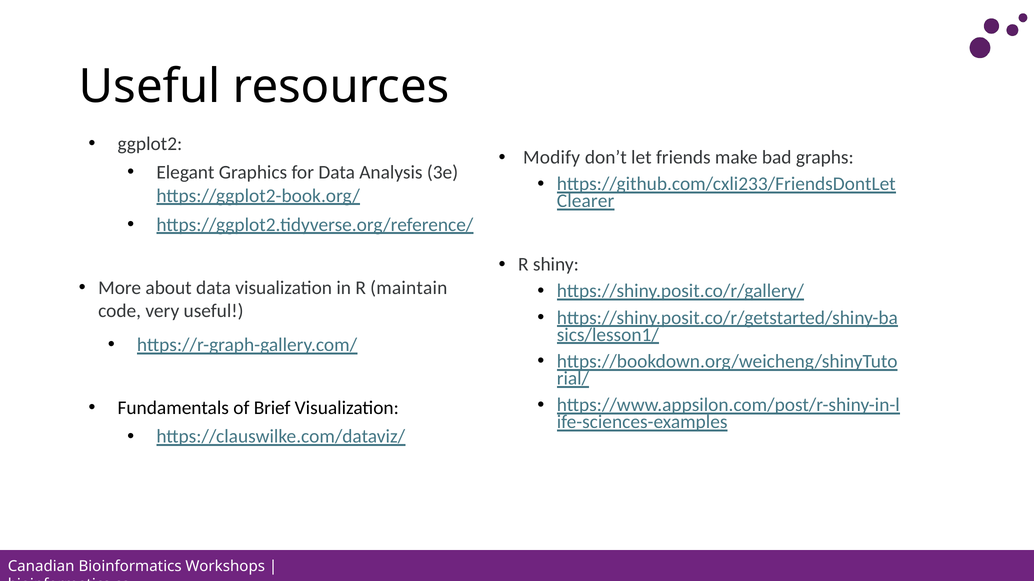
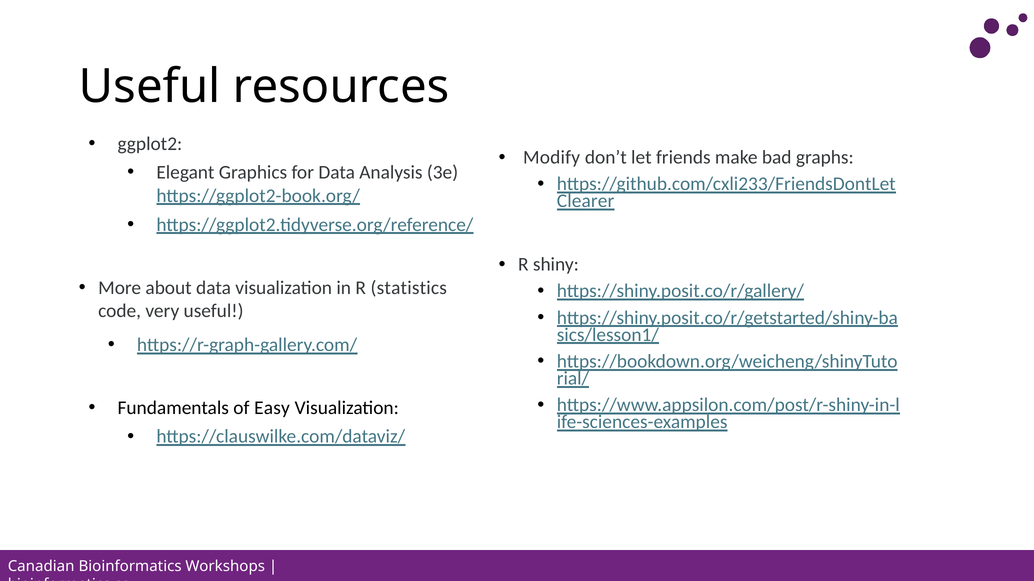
maintain: maintain -> statistics (409, 288)
Brief: Brief -> Easy (272, 408)
